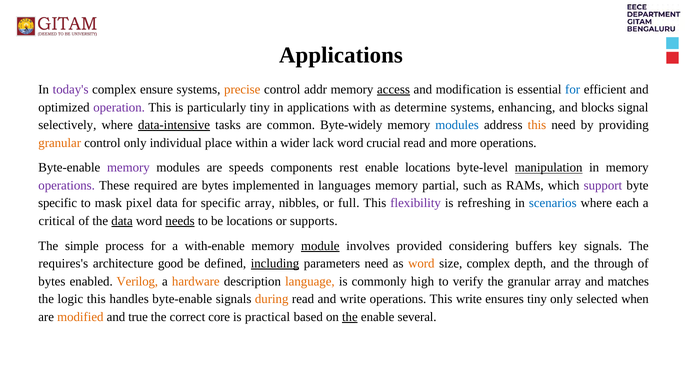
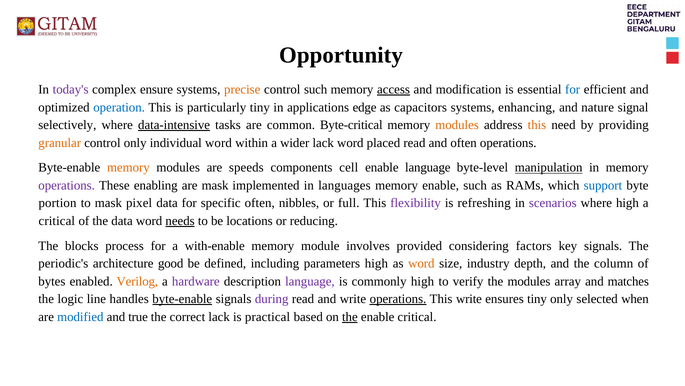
Applications: Applications -> Opportunity (341, 55)
control addr: addr -> such (316, 89)
operation colour: purple -> blue (119, 107)
with: with -> edge (365, 107)
determine: determine -> capacitors (421, 107)
blocks: blocks -> nature (598, 107)
Byte-widely: Byte-widely -> Byte-critical (351, 125)
modules colour: blue -> orange (457, 125)
individual place: place -> word (218, 143)
crucial: crucial -> placed (383, 143)
and more: more -> often (464, 143)
memory colour: purple -> orange (128, 167)
rest: rest -> cell (349, 167)
enable locations: locations -> language (428, 167)
required: required -> enabling (156, 185)
are bytes: bytes -> mask (215, 185)
memory partial: partial -> enable (441, 185)
support colour: purple -> blue (603, 185)
specific: specific -> portion (57, 203)
specific array: array -> often (260, 203)
scenarios colour: blue -> purple (553, 203)
where each: each -> high (627, 203)
data underline: present -> none (122, 221)
supports: supports -> reducing (314, 221)
simple: simple -> blocks (82, 245)
module underline: present -> none (320, 245)
buffers: buffers -> factors (534, 245)
requires's: requires's -> periodic's (63, 263)
including underline: present -> none (275, 263)
parameters need: need -> high (376, 263)
size complex: complex -> industry (488, 263)
through: through -> column (614, 263)
hardware colour: orange -> purple (196, 281)
language colour: orange -> purple (310, 281)
the granular: granular -> modules (529, 281)
logic this: this -> line (96, 299)
byte-enable underline: none -> present (182, 299)
during colour: orange -> purple (272, 299)
operations underline: none -> present (398, 299)
modified colour: orange -> blue (80, 316)
correct core: core -> lack (219, 316)
enable several: several -> critical (417, 316)
